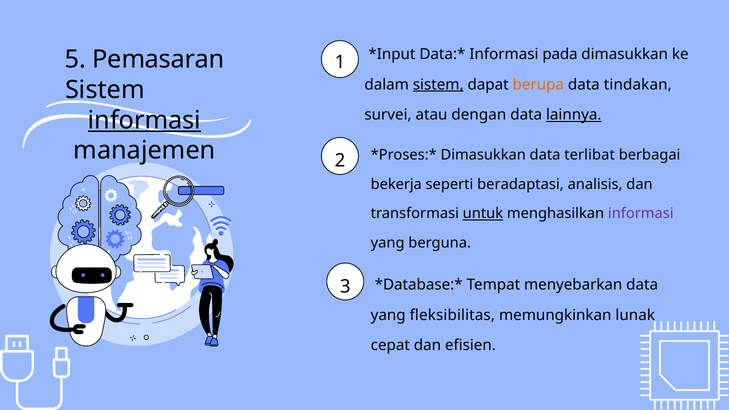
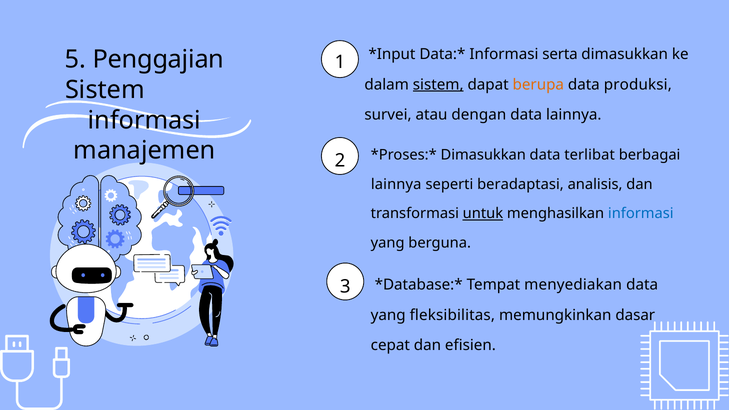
pada: pada -> serta (560, 54)
Pemasaran: Pemasaran -> Penggajian (158, 59)
tindakan: tindakan -> produksi (638, 85)
lainnya underline: present -> none (574, 115)
informasi underline: present -> none (144, 120)
bekerja: bekerja -> lainnya (396, 184)
informasi colour: purple -> blue (641, 214)
menyebarkan: menyebarkan -> menyediakan (573, 285)
lunak: lunak -> dasar (635, 315)
